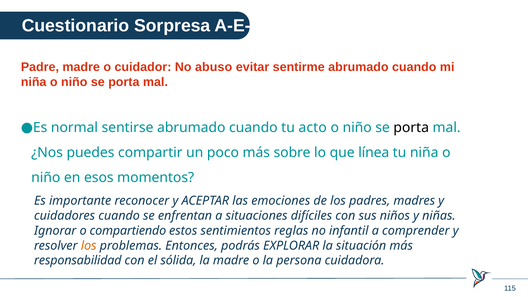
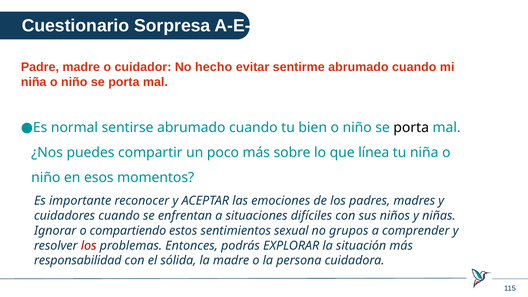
abuso: abuso -> hecho (214, 67)
acto: acto -> bien (313, 127)
reglas: reglas -> sexual (291, 231)
infantil: infantil -> grupos (349, 231)
los colour: orange -> red (89, 246)
